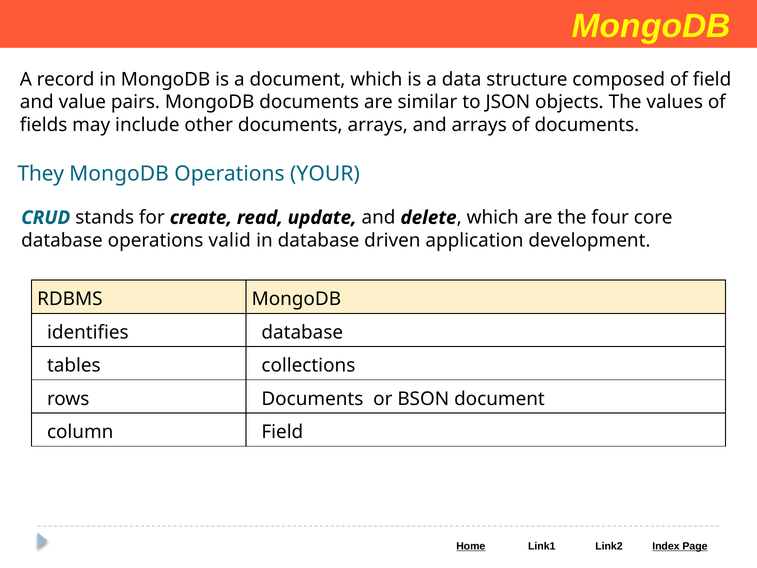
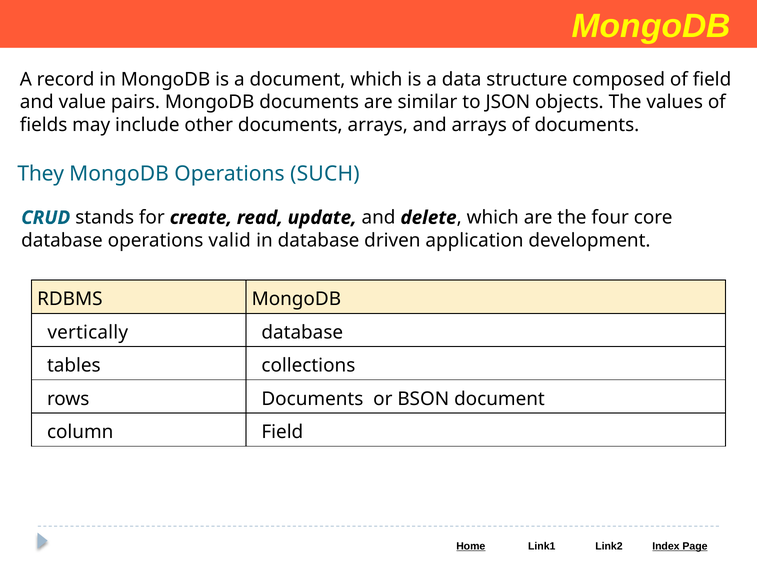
YOUR: YOUR -> SUCH (325, 174)
identifies: identifies -> vertically (88, 332)
